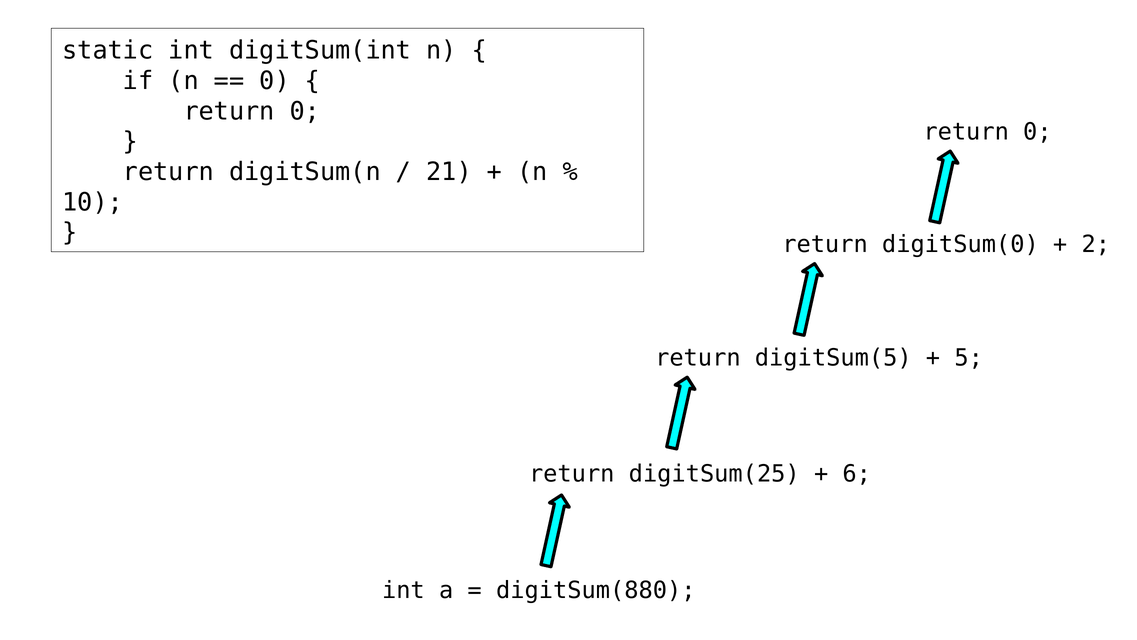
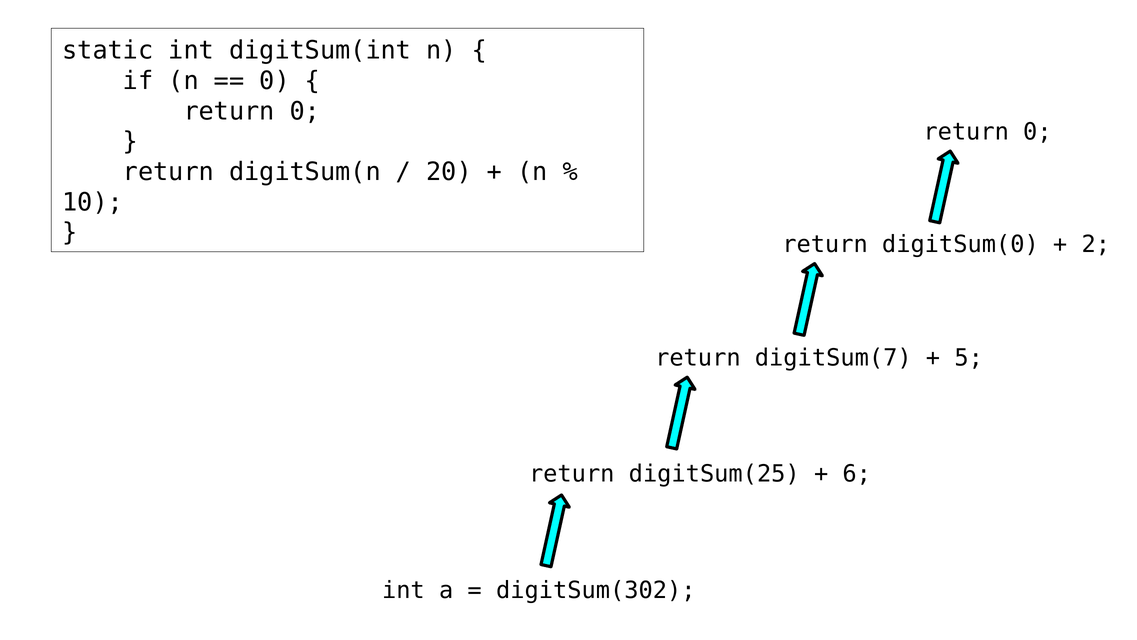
21: 21 -> 20 (449, 172)
digitSum(5: digitSum(5 -> digitSum(7 (833, 358)
digitSum(880: digitSum(880 -> digitSum(302 (596, 590)
